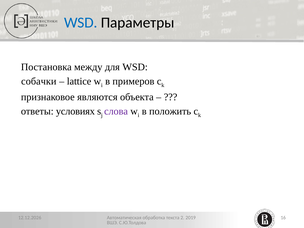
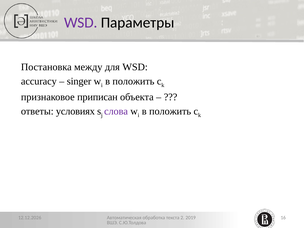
WSD colour: blue -> purple (81, 23)
собачки: собачки -> accuracy (39, 81)
lattice: lattice -> singer (79, 81)
примеров: примеров -> положить (133, 81)
являются: являются -> приписан (97, 97)
